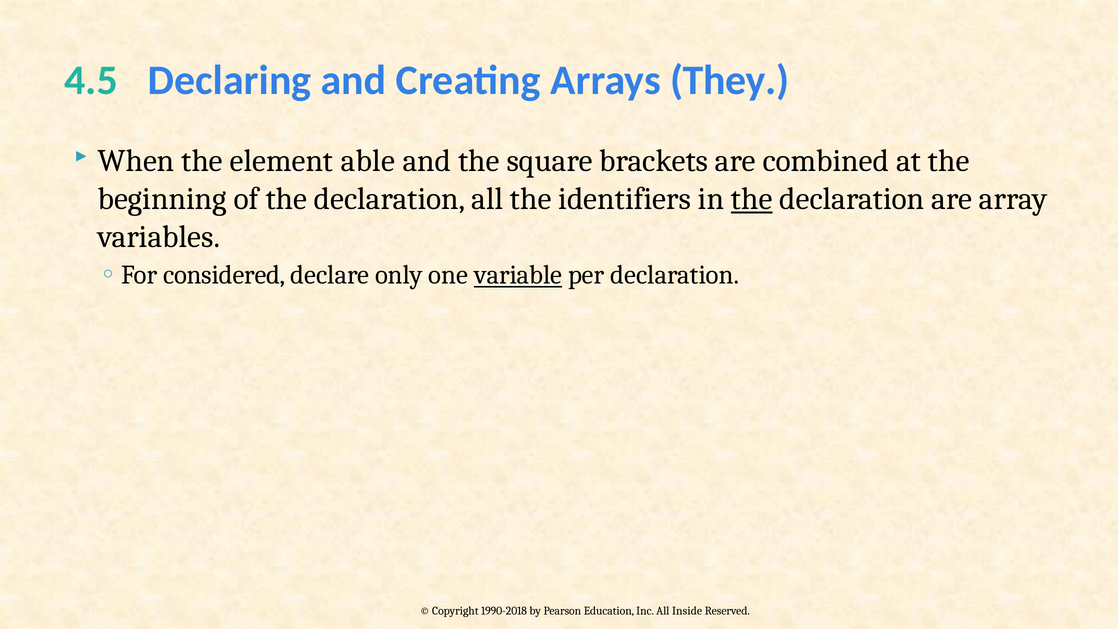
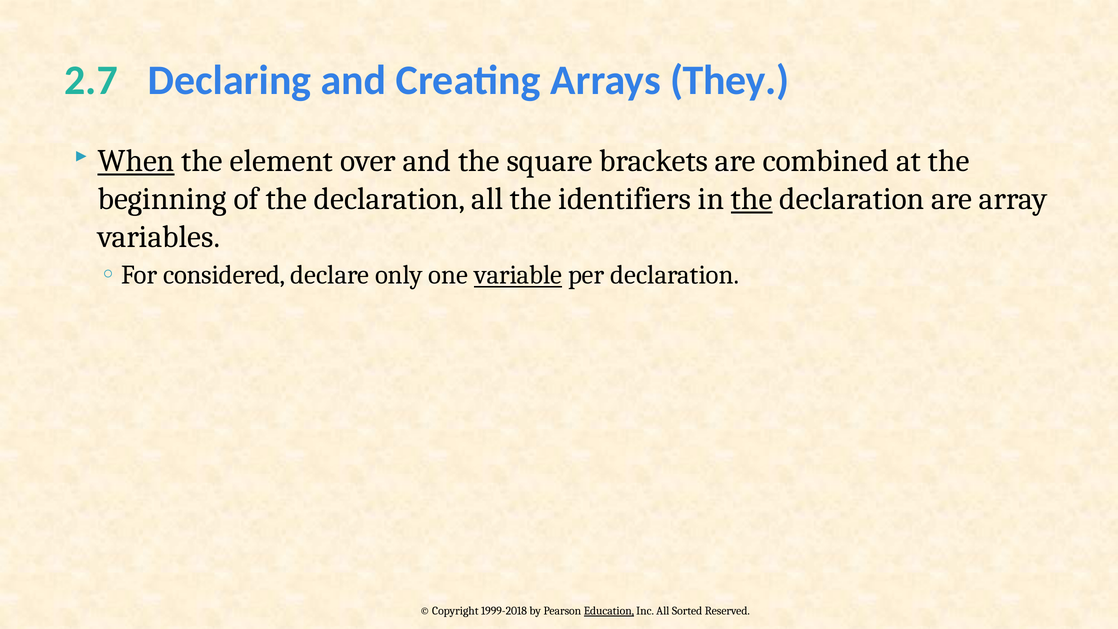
4.5: 4.5 -> 2.7 (91, 81)
When underline: none -> present (136, 161)
able: able -> over (368, 161)
1990-2018: 1990-2018 -> 1999-2018 (504, 611)
Education underline: none -> present (609, 611)
Inside: Inside -> Sorted (687, 611)
